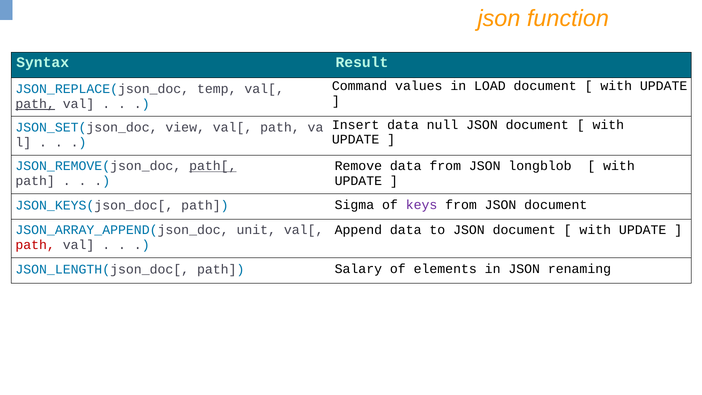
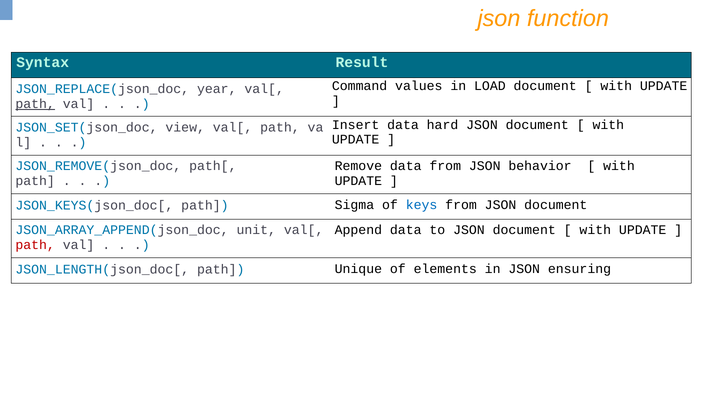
temp: temp -> year (217, 89)
null: null -> hard (443, 125)
path[ underline: present -> none (213, 166)
longblob: longblob -> behavior (540, 166)
keys colour: purple -> blue (422, 205)
Salary: Salary -> Unique (358, 269)
renaming: renaming -> ensuring (579, 269)
